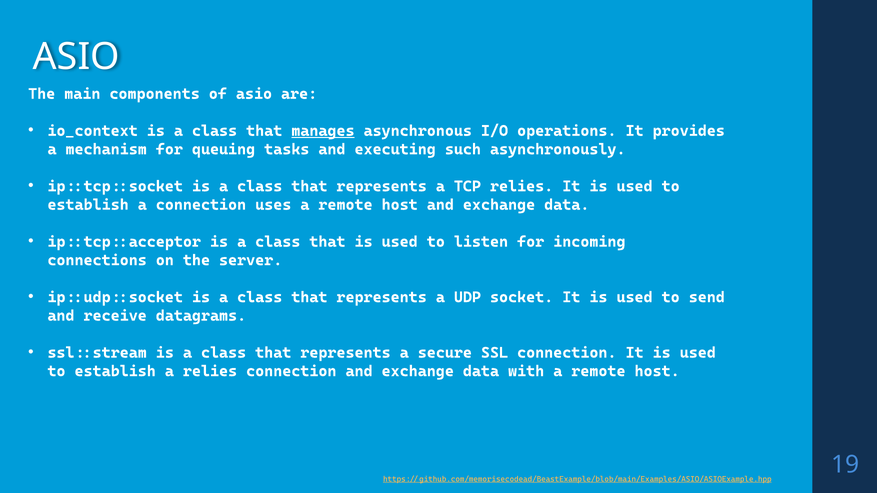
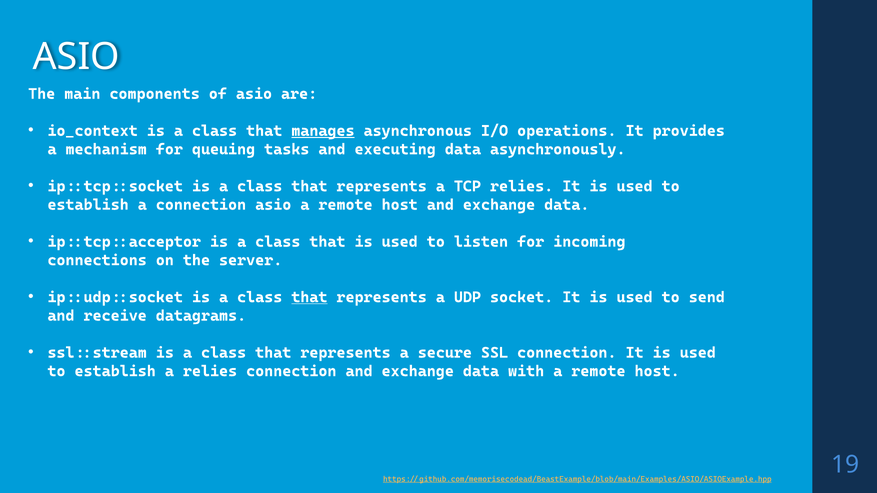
executing such: such -> data (463, 149)
connection uses: uses -> asio (273, 205)
that underline: none -> present (309, 297)
